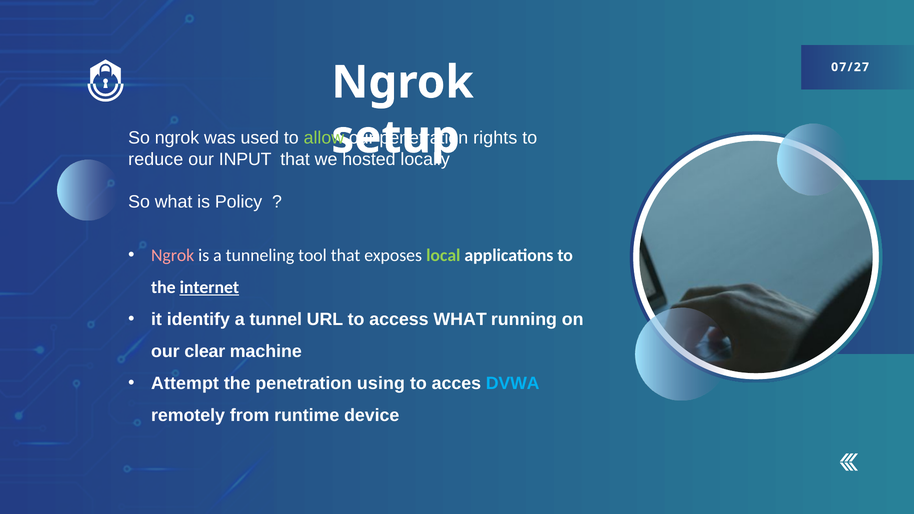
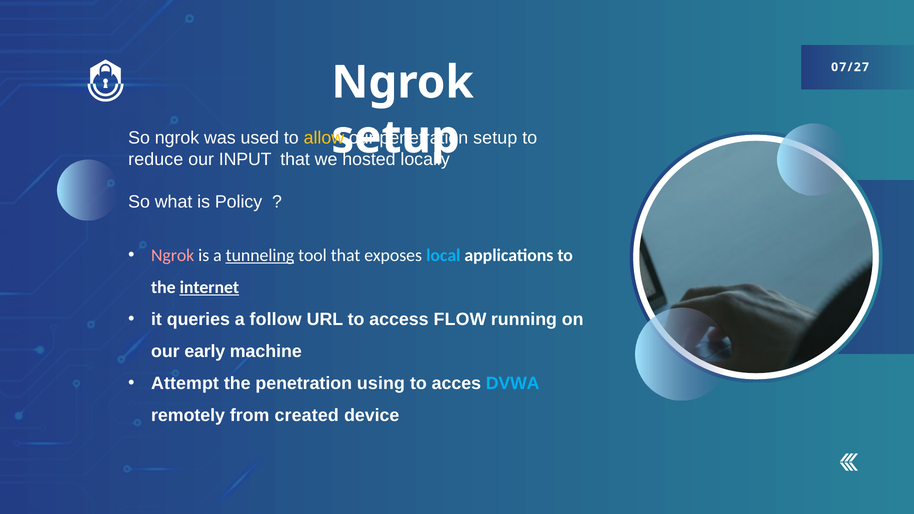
allow colour: light green -> yellow (324, 138)
rights: rights -> setup (495, 138)
tunneling underline: none -> present (260, 255)
local colour: light green -> light blue (443, 255)
identify: identify -> queries (198, 319)
tunnel: tunnel -> follow (276, 319)
access WHAT: WHAT -> FLOW (460, 319)
clear: clear -> early (205, 351)
runtime: runtime -> created (307, 415)
